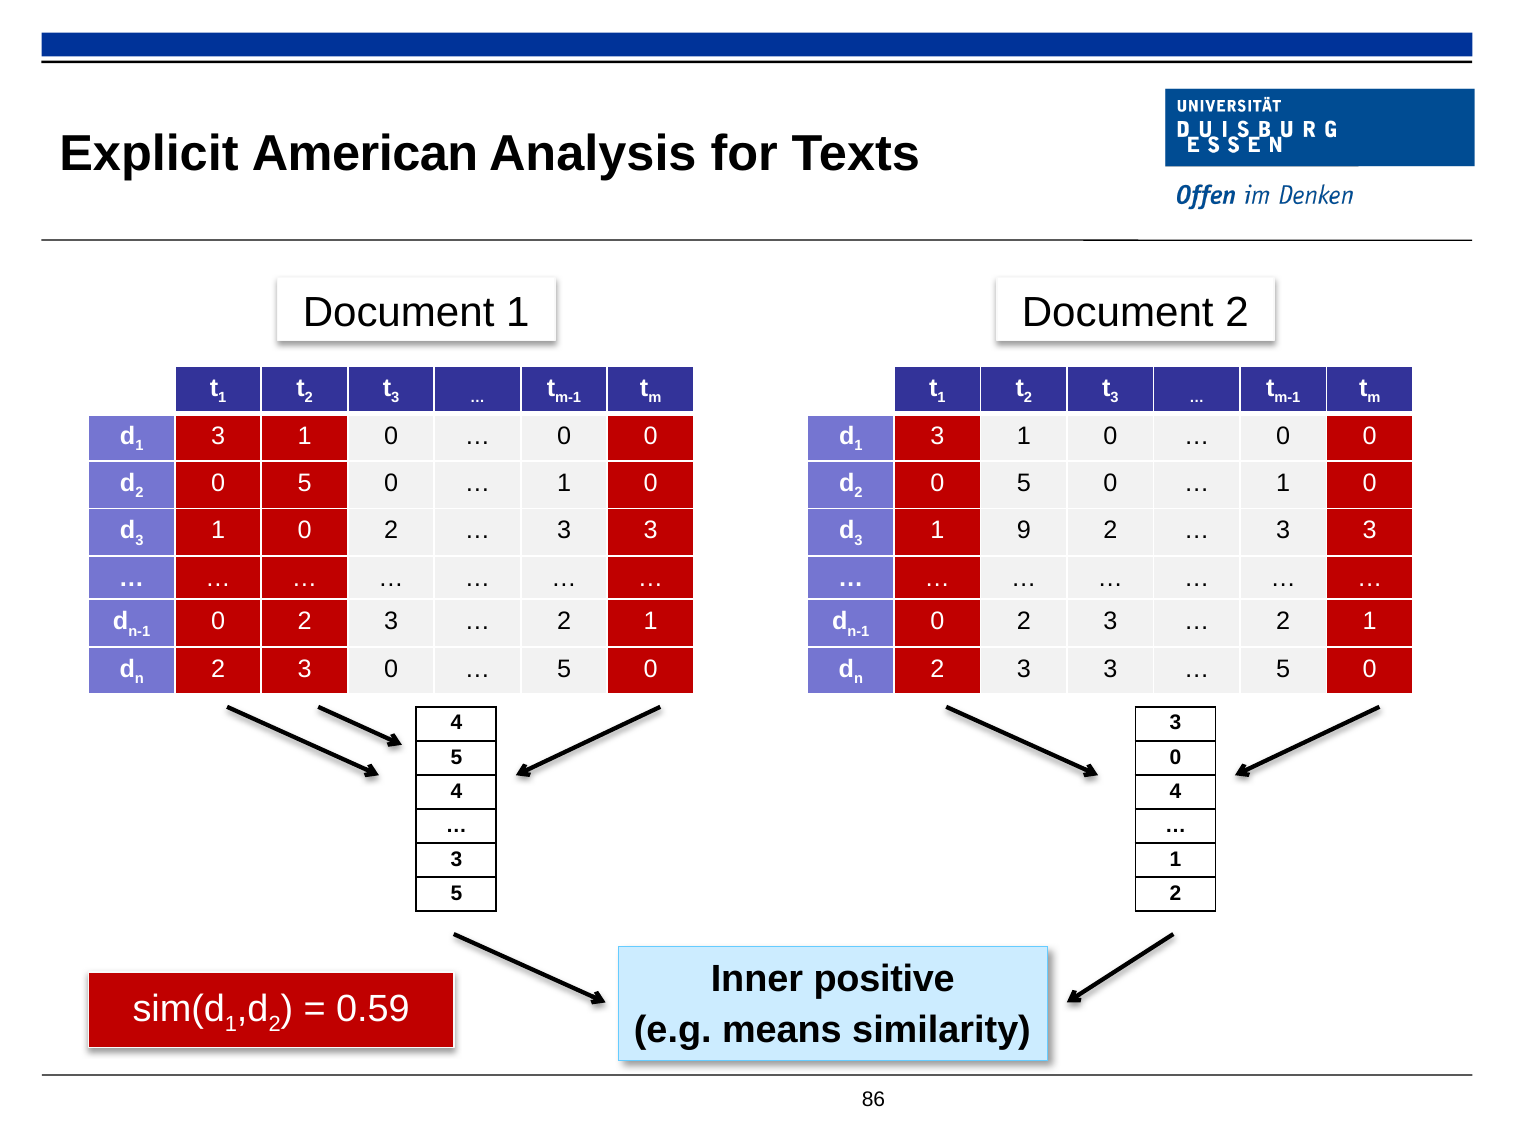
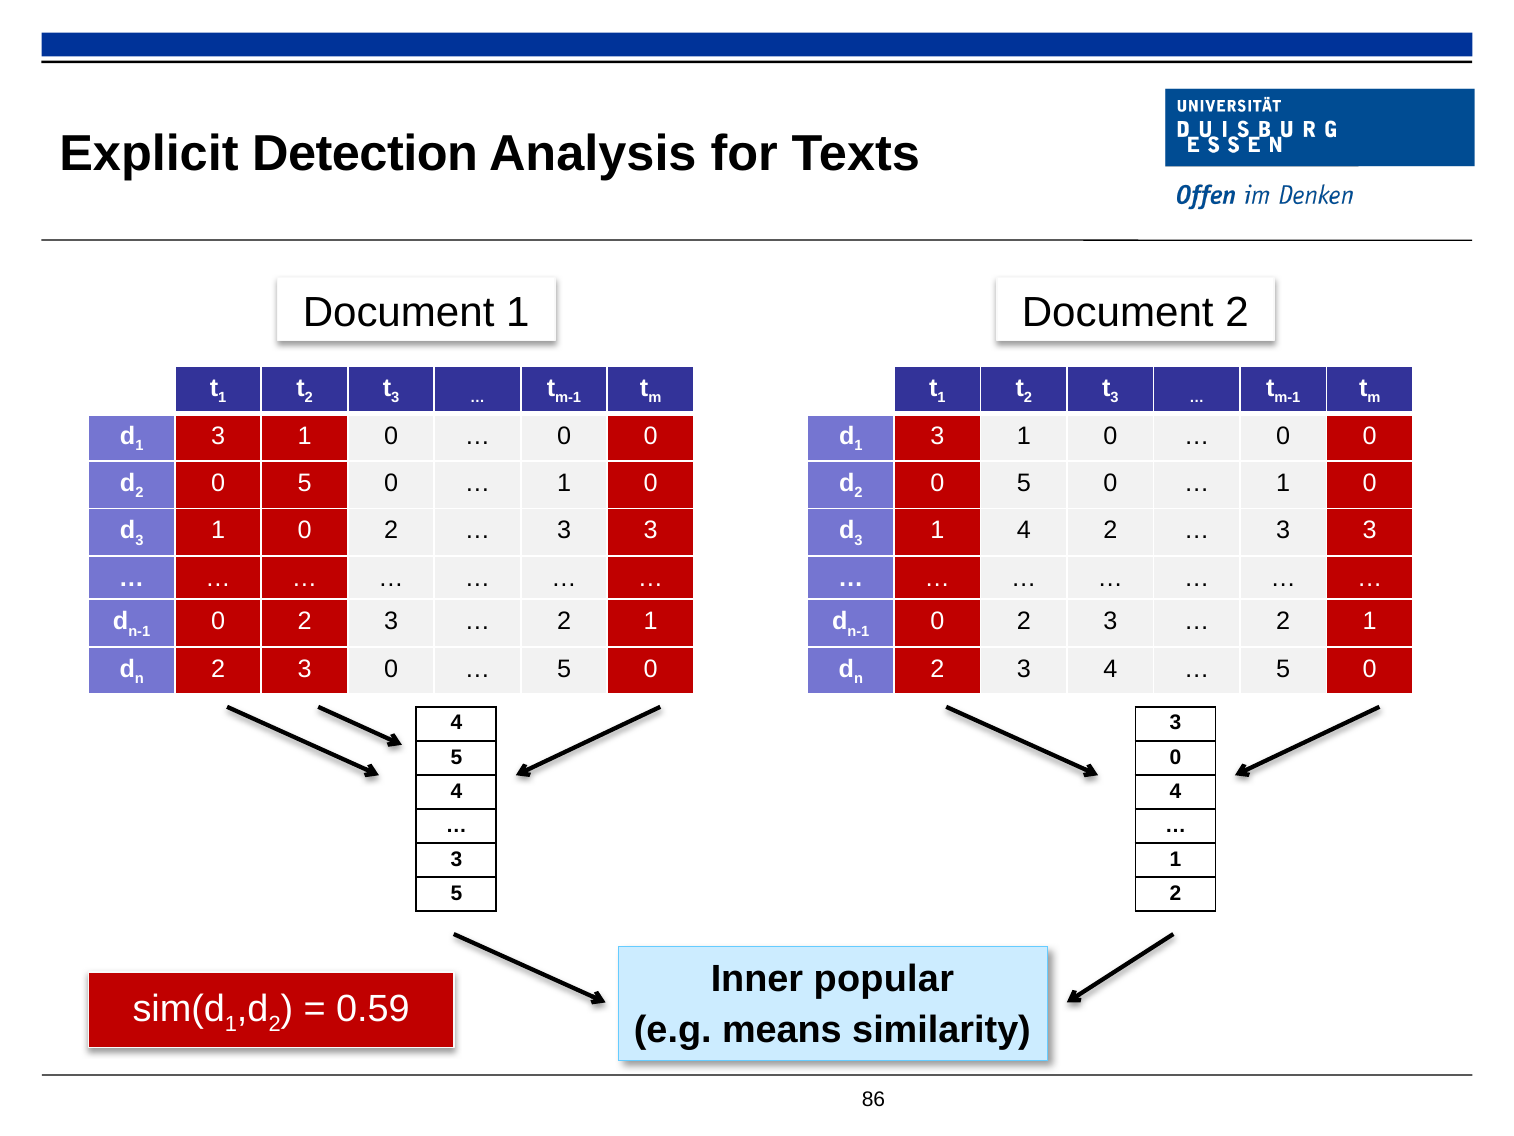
American: American -> Detection (365, 154)
1 9: 9 -> 4 (1024, 530)
2 3 3: 3 -> 4 (1110, 669)
positive: positive -> popular (884, 979)
